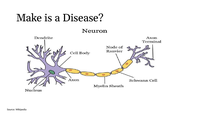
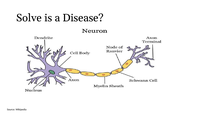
Make: Make -> Solve (29, 18)
